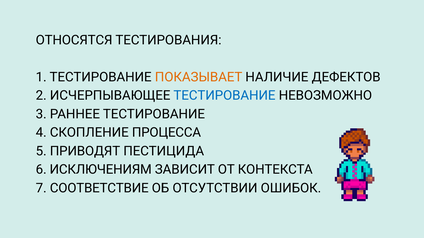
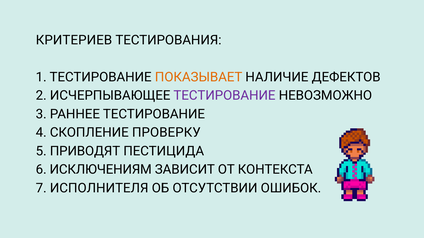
ОТНОСЯТСЯ: ОТНОСЯТСЯ -> КРИТЕРИЕВ (74, 40)
ТЕСТИРОВАНИЕ colour: blue -> purple (224, 96)
ПРОЦЕССА: ПРОЦЕССА -> ПРОВЕРКУ (166, 133)
СООТВЕТСТВИЕ: СООТВЕТСТВИЕ -> ИСПОЛНИТЕЛЯ (99, 189)
